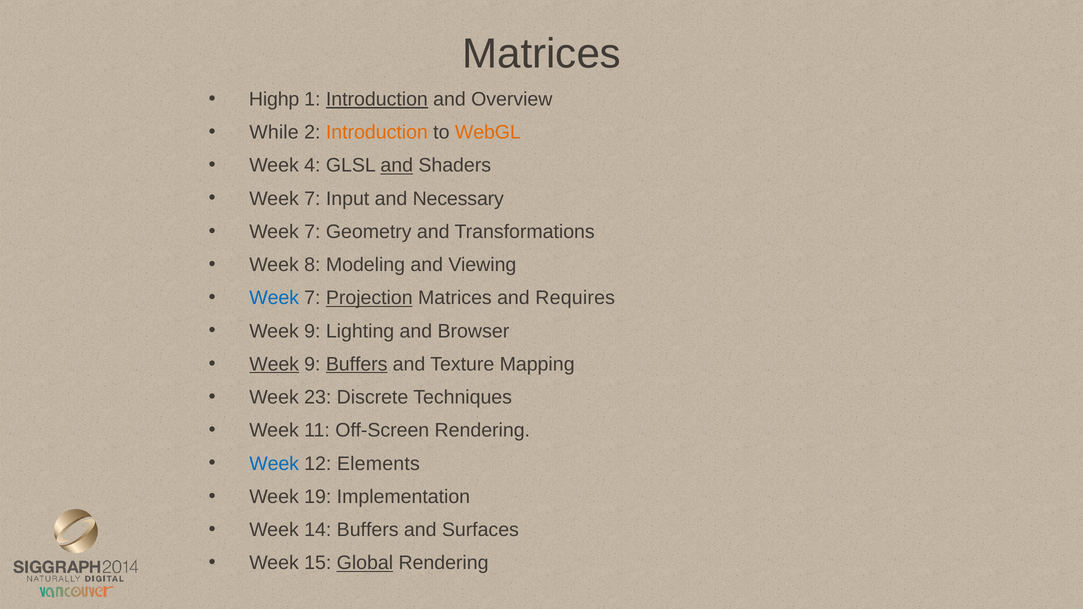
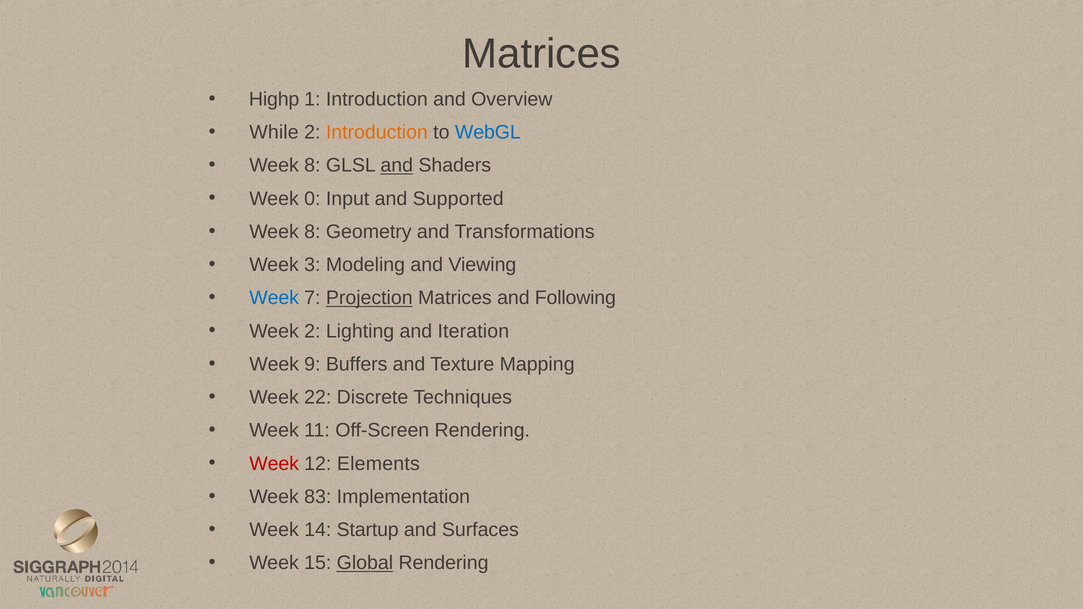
Introduction underline: present -> none (377, 99)
WebGL colour: orange -> blue (488, 132)
4: 4 -> 8 (312, 166)
7: 7 -> 0 (312, 199)
Necessary: Necessary -> Supported (458, 199)
7: 7 -> 8 (312, 232)
8: 8 -> 3 (312, 265)
Requires: Requires -> Following (575, 298)
9: 9 -> 2 (312, 331)
Browser: Browser -> Iteration (473, 331)
Week underline: present -> none (274, 364)
Buffers underline: present -> none (357, 364)
23: 23 -> 22 (318, 397)
Week colour: blue -> red (274, 464)
19: 19 -> 83 (318, 497)
14 Buffers: Buffers -> Startup (368, 530)
